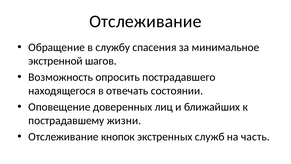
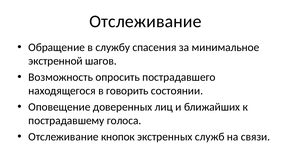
отвечать: отвечать -> говорить (127, 91)
жизни: жизни -> голоса (124, 120)
часть: часть -> связи (256, 137)
